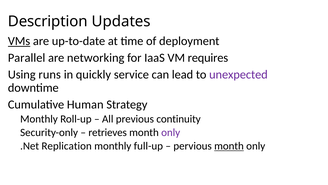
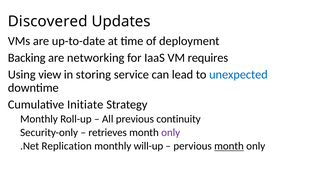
Description: Description -> Discovered (48, 21)
VMs underline: present -> none (19, 41)
Parallel: Parallel -> Backing (27, 58)
runs: runs -> view (50, 74)
quickly: quickly -> storing (93, 74)
unexpected colour: purple -> blue (238, 74)
Human: Human -> Initiate (85, 104)
full-up: full-up -> will-up (148, 146)
